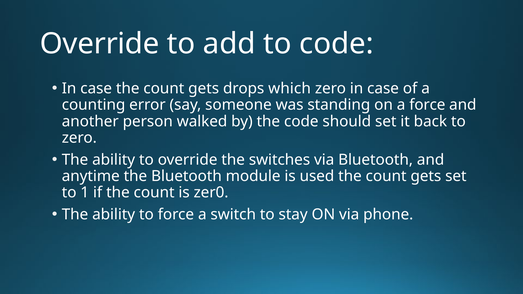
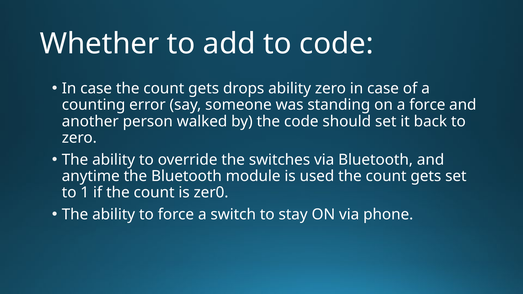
Override: Override -> Whether (100, 44)
drops which: which -> ability (290, 88)
